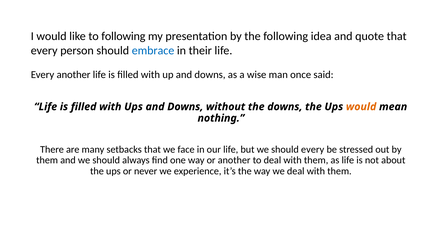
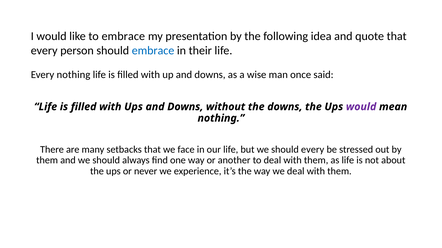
to following: following -> embrace (123, 36)
Every another: another -> nothing (73, 75)
would colour: orange -> purple (361, 107)
